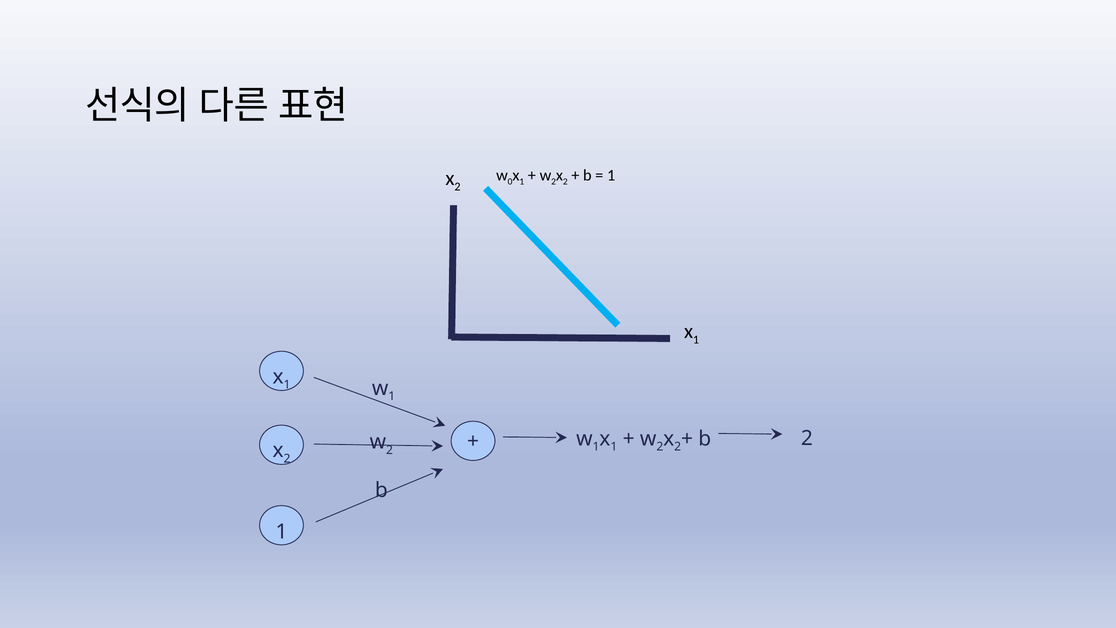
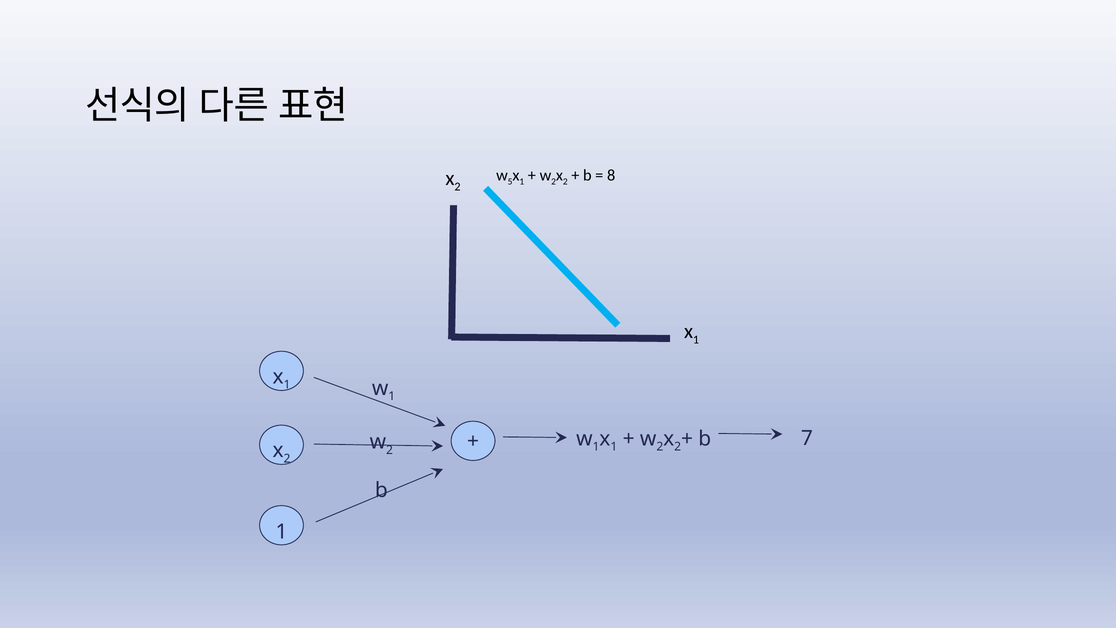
0: 0 -> 5 (510, 181)
1: 1 -> 8 (611, 175)
b 2: 2 -> 7 (807, 438)
